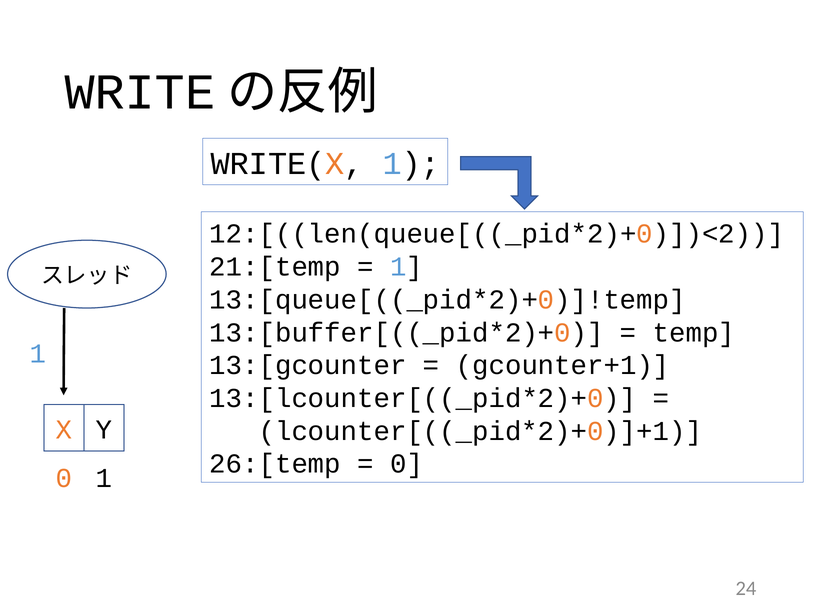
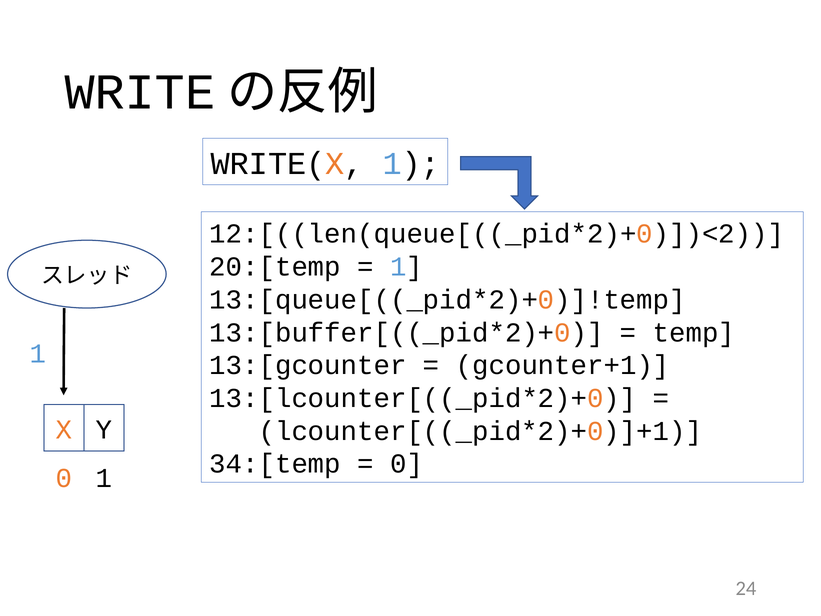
21:[temp: 21:[temp -> 20:[temp (275, 267)
26:[temp: 26:[temp -> 34:[temp (275, 464)
